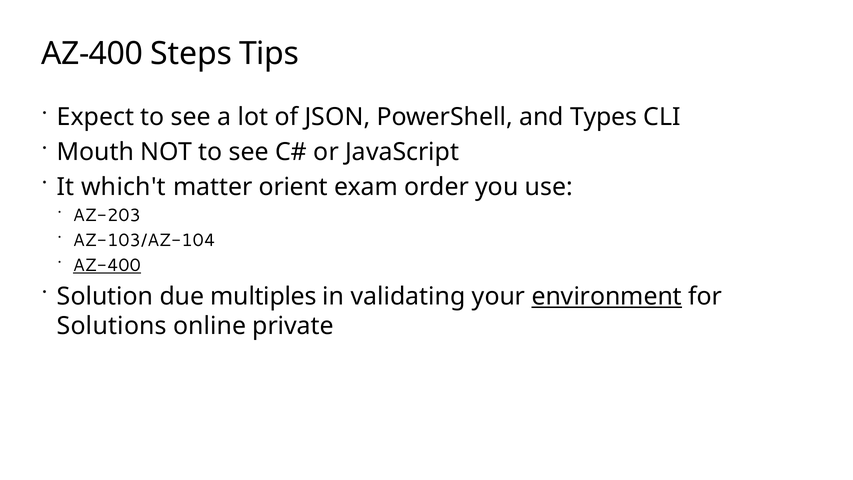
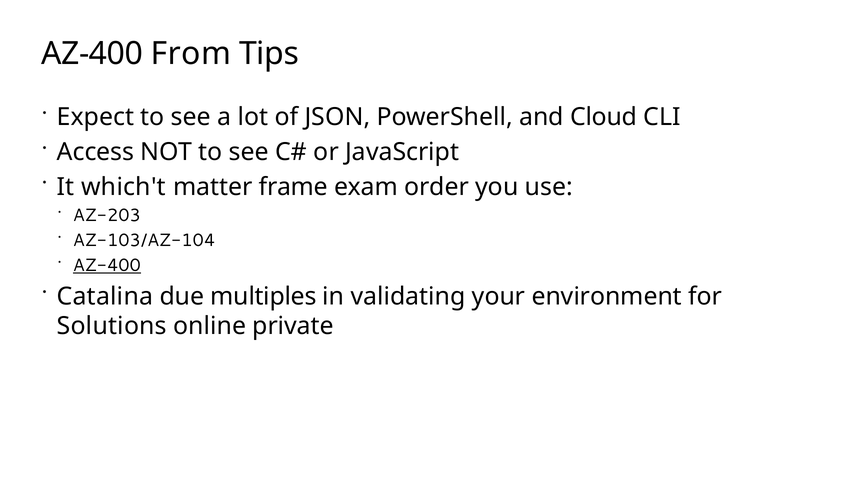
Steps: Steps -> From (191, 53)
Types: Types -> Cloud (604, 117)
Mouth: Mouth -> Access (95, 152)
orient: orient -> frame (293, 187)
Solution: Solution -> Catalina (105, 296)
environment underline: present -> none (607, 296)
